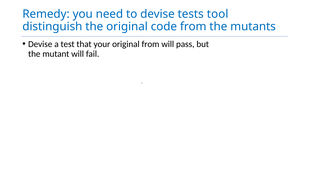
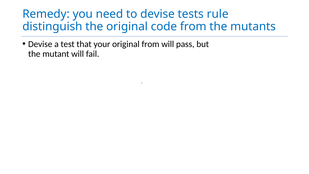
tool: tool -> rule (218, 14)
